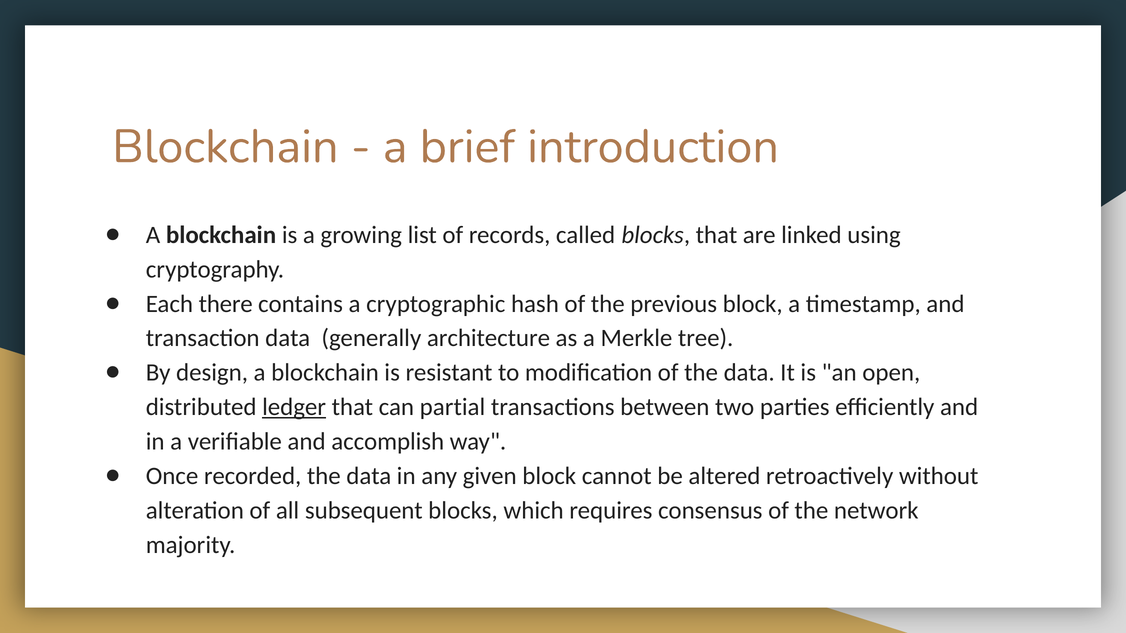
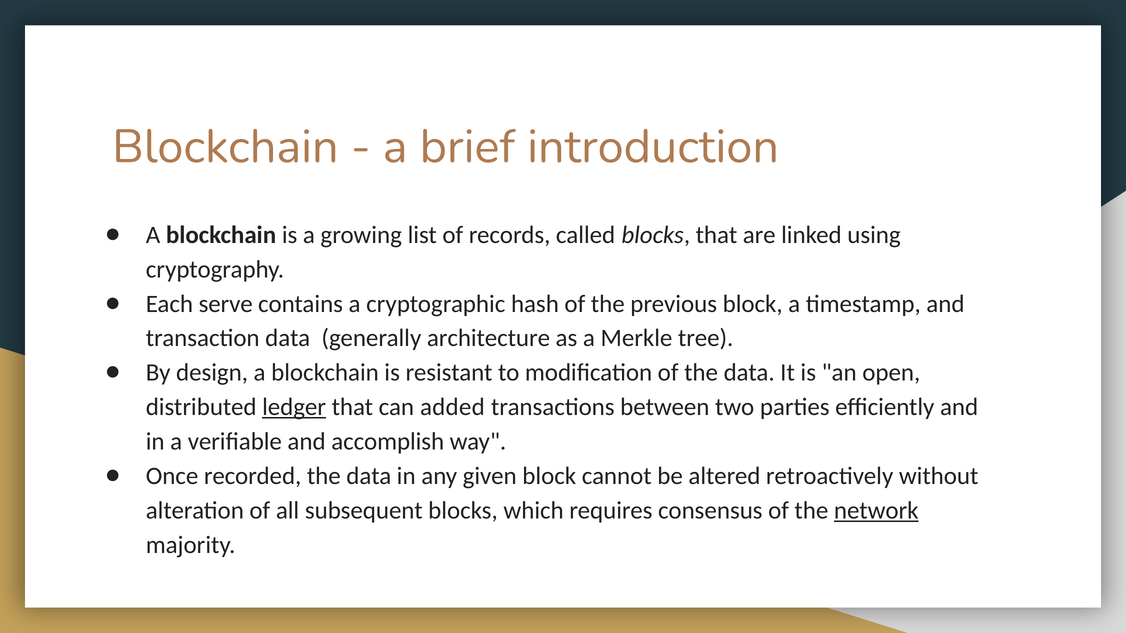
there: there -> serve (226, 304)
partial: partial -> added (452, 407)
network underline: none -> present (876, 511)
